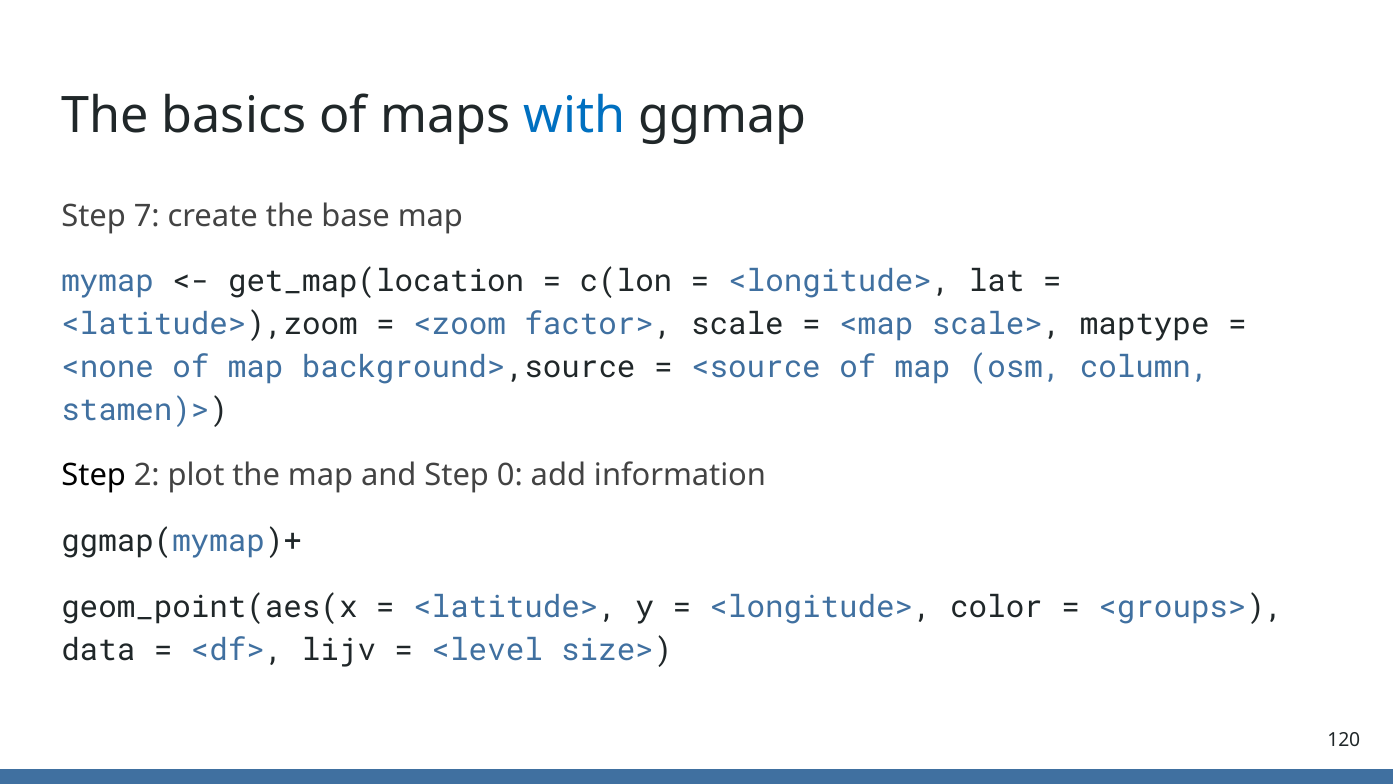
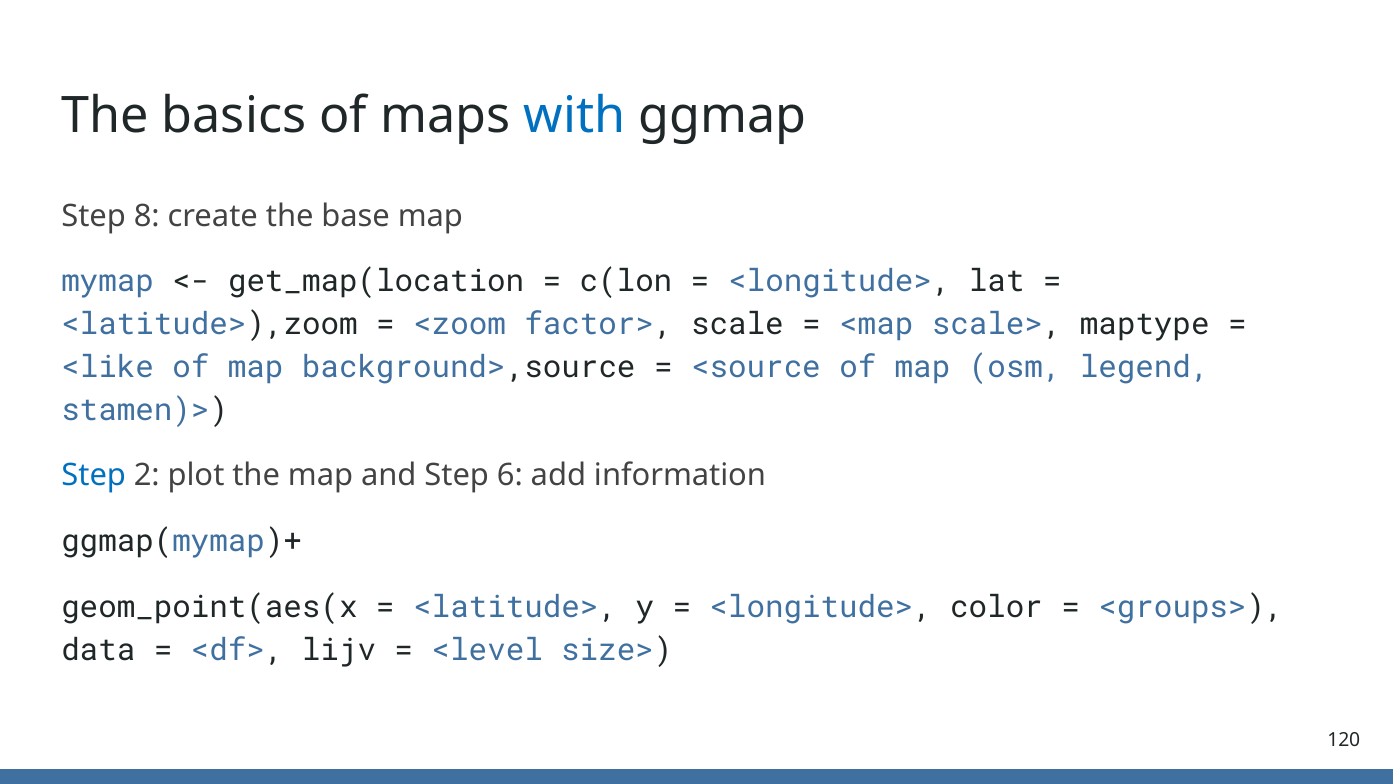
7: 7 -> 8 (147, 216)
<none: <none -> <like (108, 367)
column: column -> legend (1145, 367)
Step colour: black -> blue (94, 475)
0: 0 -> 6 (510, 475)
